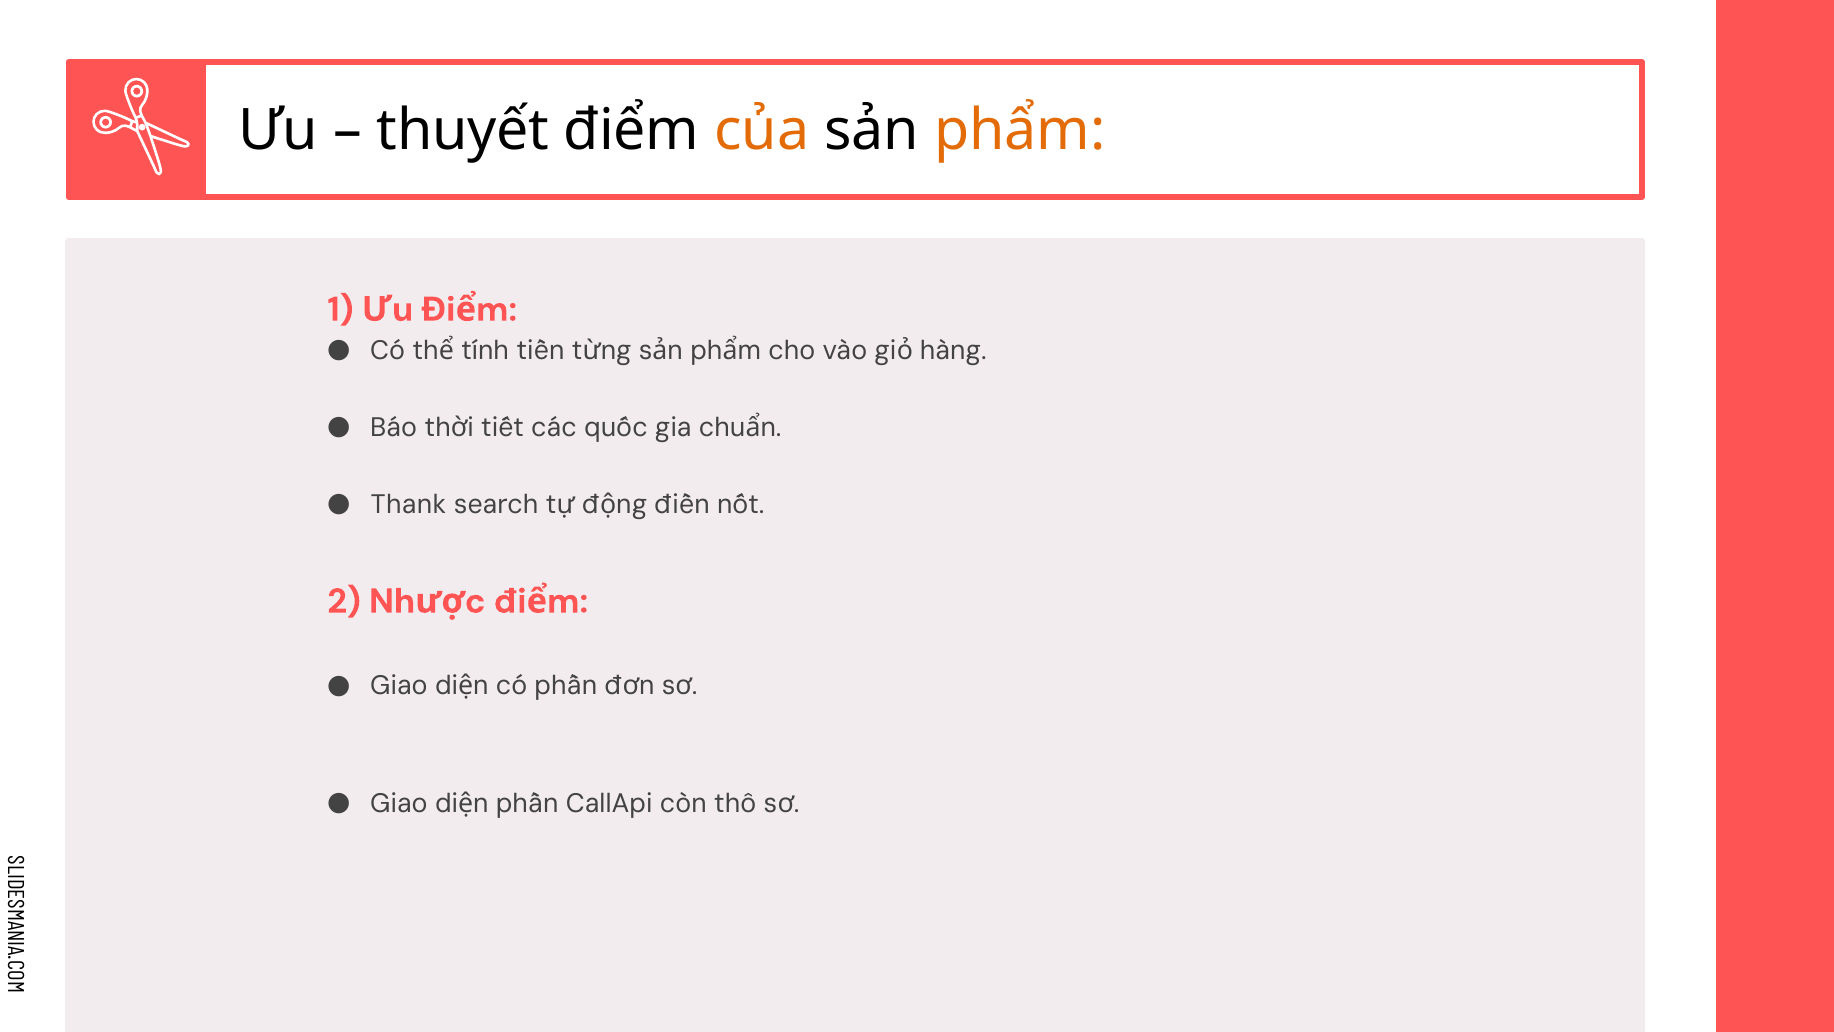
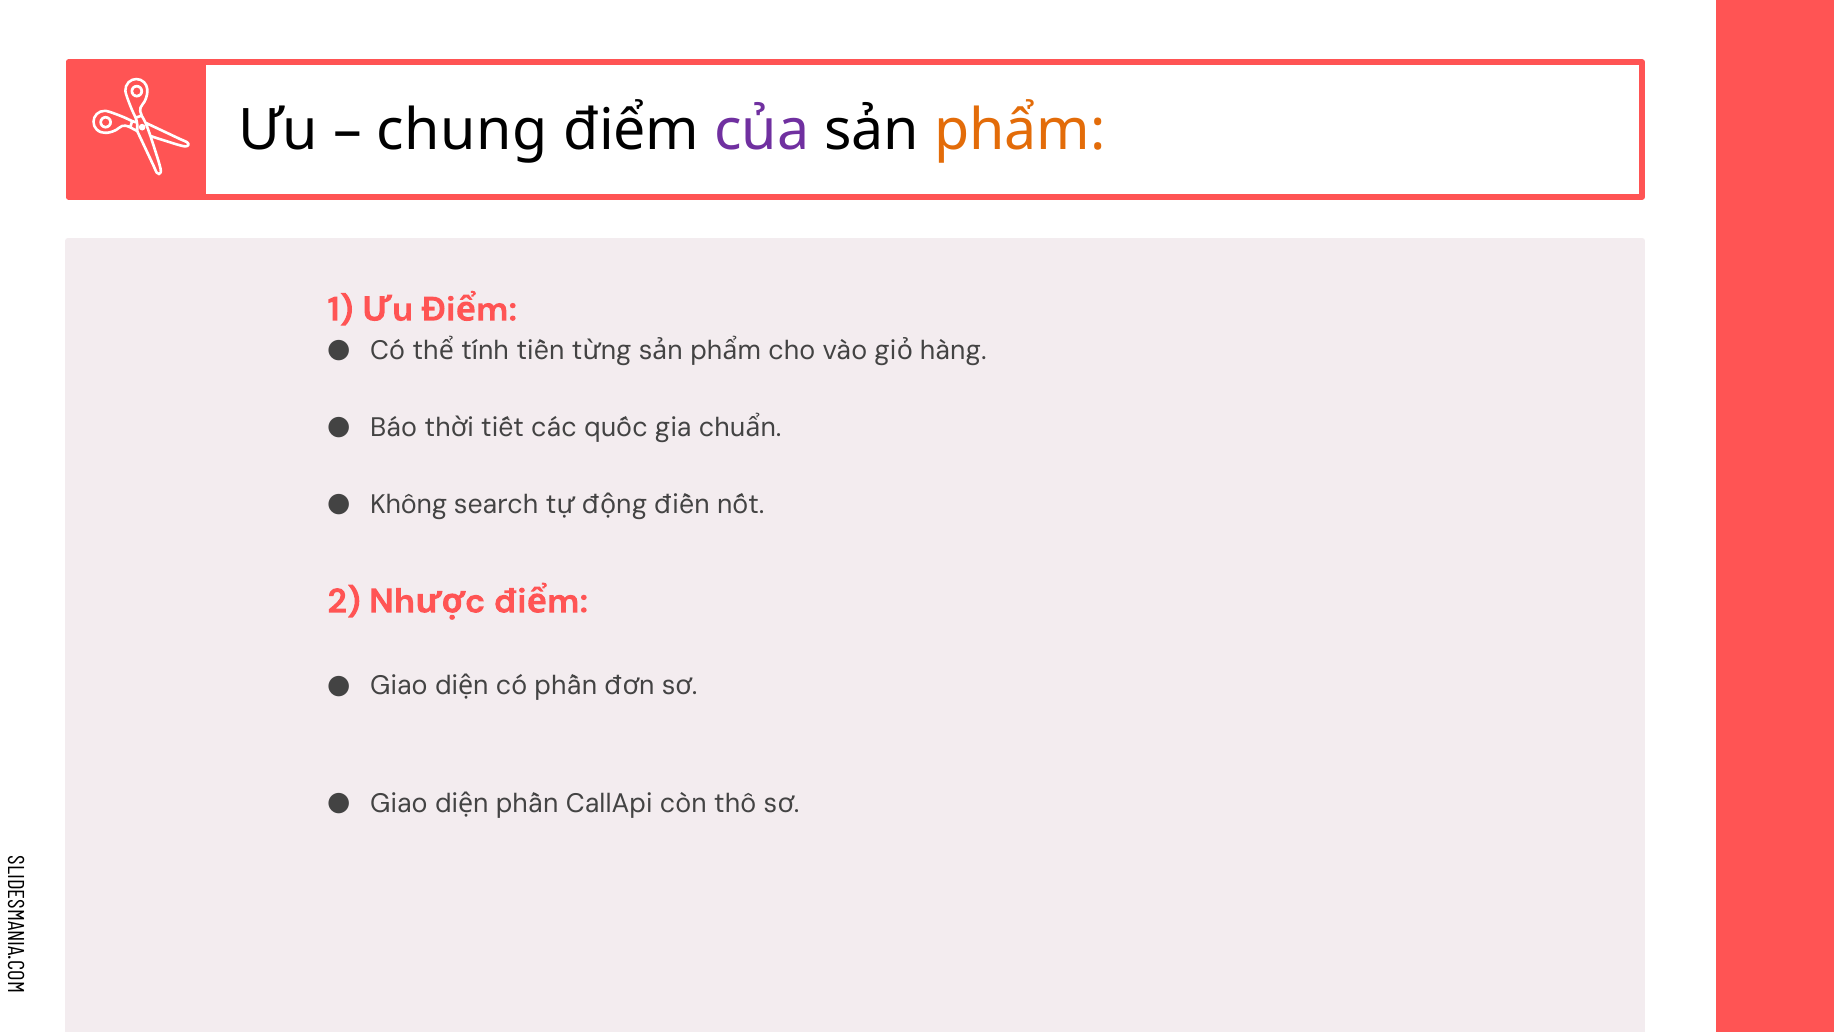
thuyết: thuyết -> chung (462, 131)
của colour: orange -> purple (762, 131)
Thank: Thank -> Không (409, 505)
